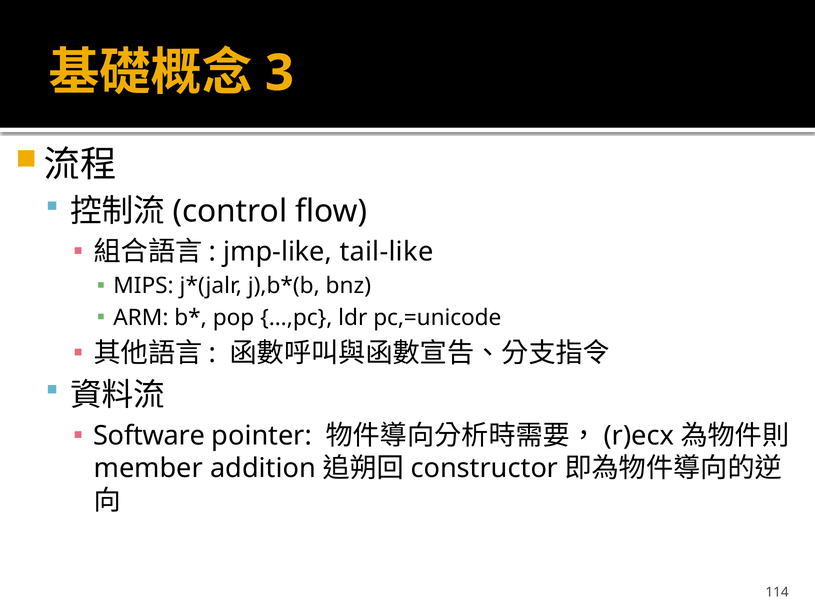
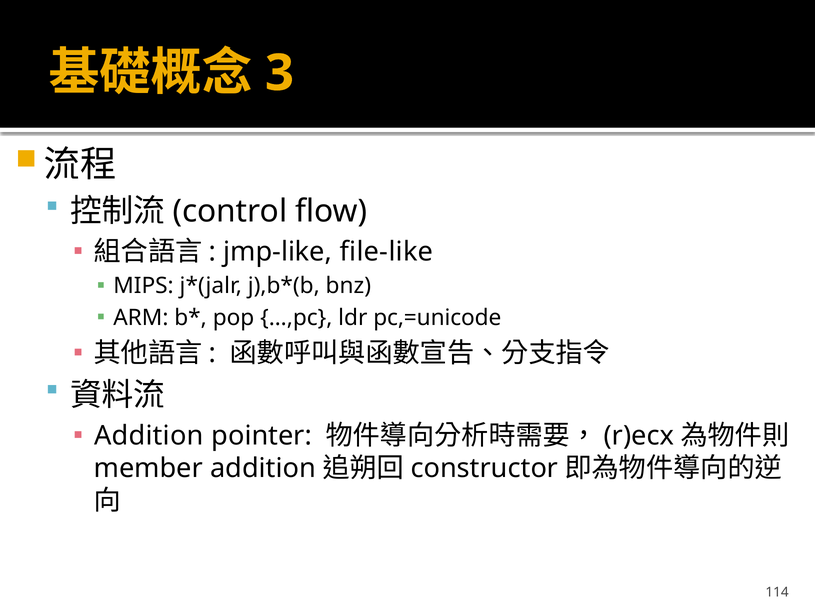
tail-like: tail-like -> file-like (386, 252)
Software: Software -> Addition (149, 436)
